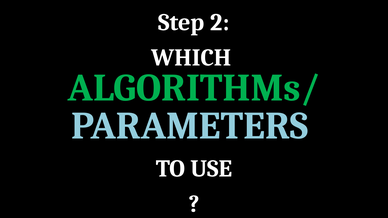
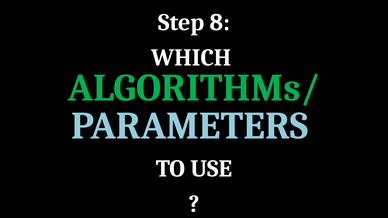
2: 2 -> 8 (220, 22)
